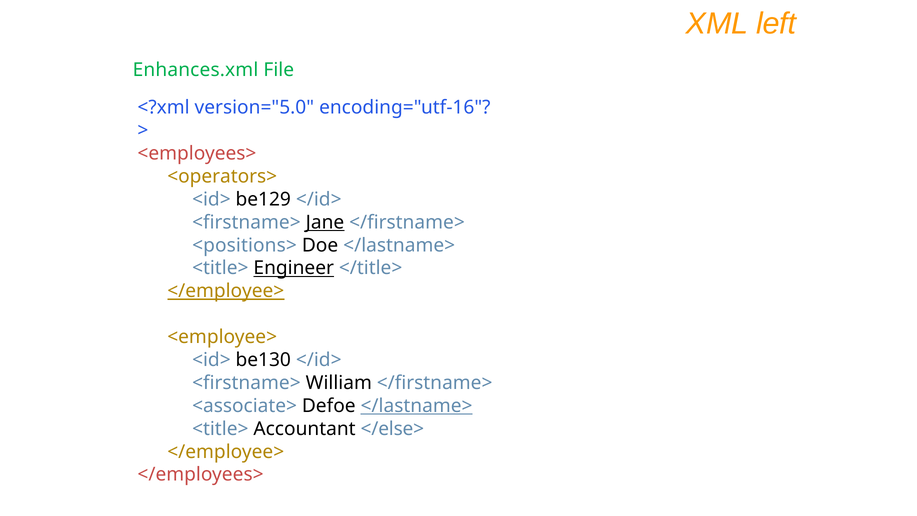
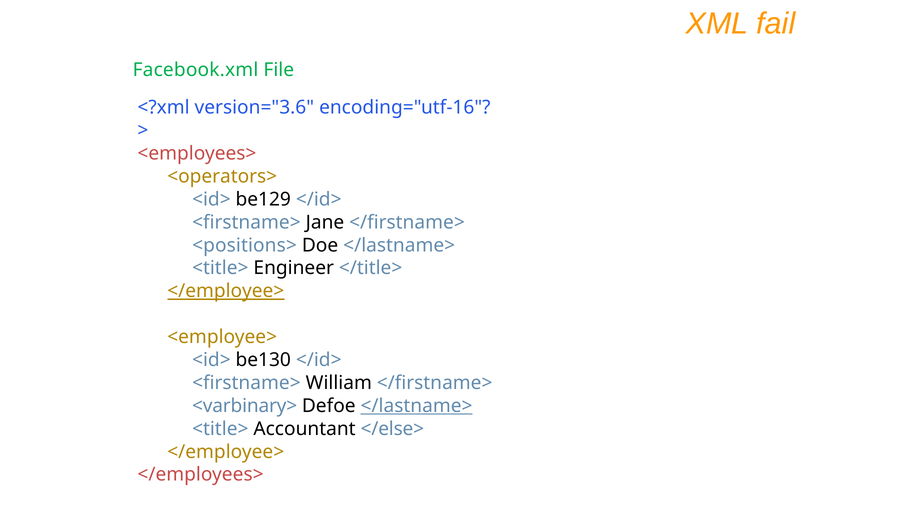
left: left -> fail (776, 24)
Enhances.xml: Enhances.xml -> Facebook.xml (195, 70)
version="5.0: version="5.0 -> version="3.6 (254, 108)
Jane underline: present -> none (325, 222)
Engineer underline: present -> none (294, 268)
<associate>: <associate> -> <varbinary> (245, 406)
